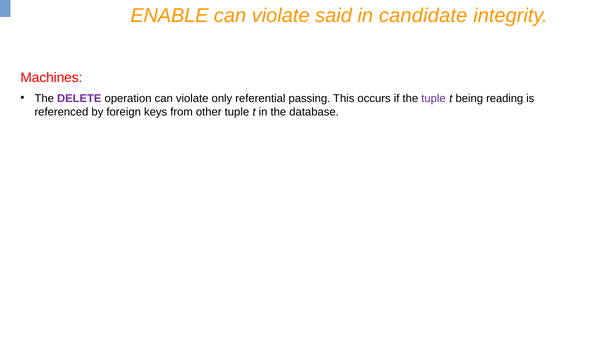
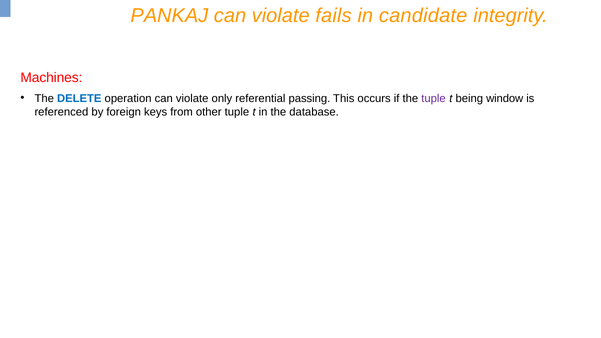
ENABLE: ENABLE -> PANKAJ (169, 16)
said: said -> fails (333, 16)
DELETE colour: purple -> blue (79, 98)
reading: reading -> window (505, 98)
